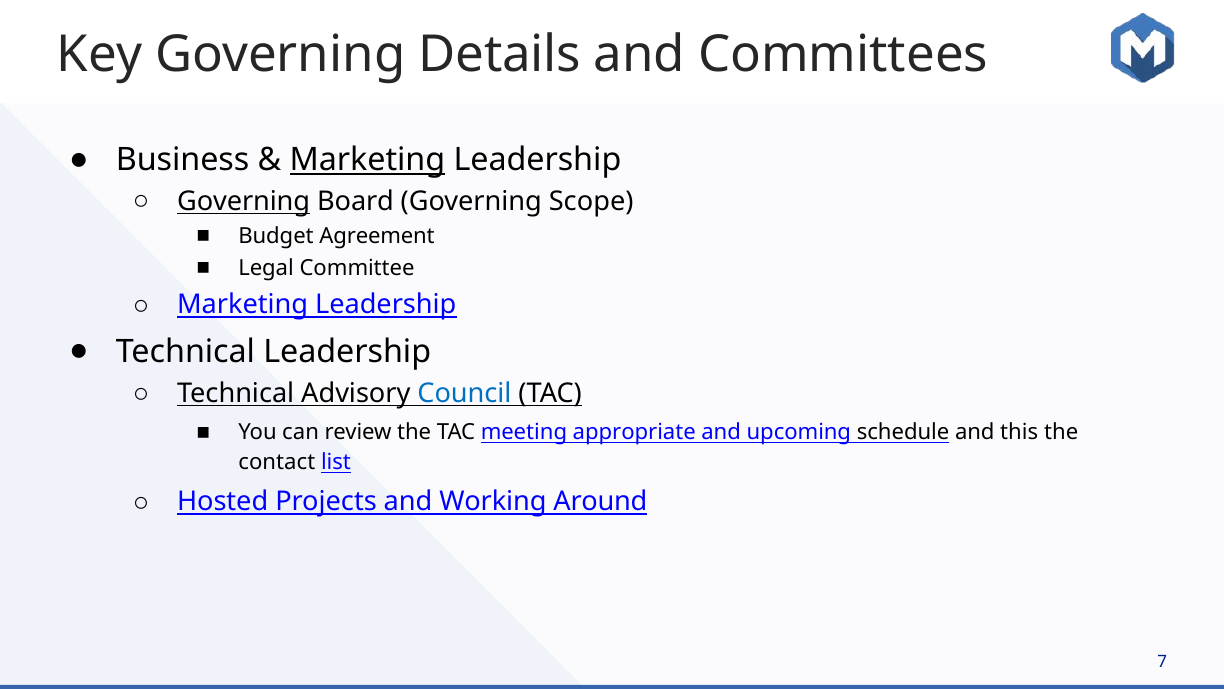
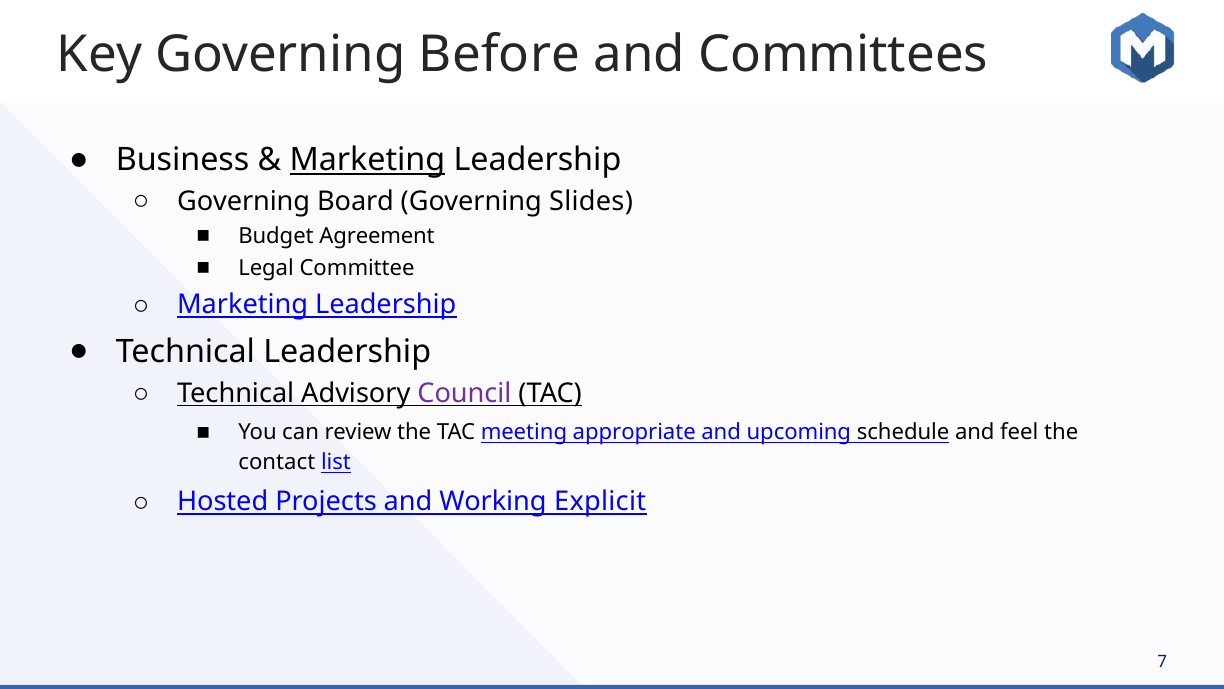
Details: Details -> Before (499, 55)
Governing underline: present -> none (244, 202)
Scope: Scope -> Slides (591, 202)
Council colour: blue -> purple (464, 393)
this: this -> feel (1019, 432)
Around: Around -> Explicit (600, 501)
